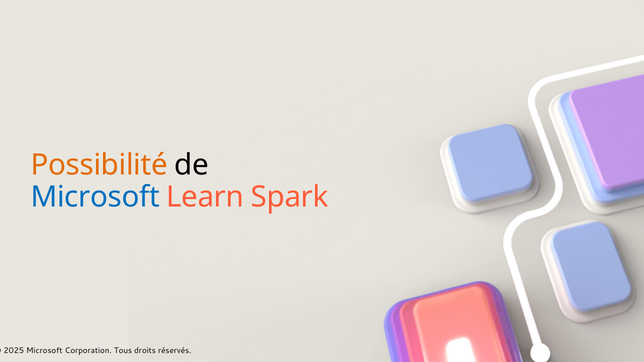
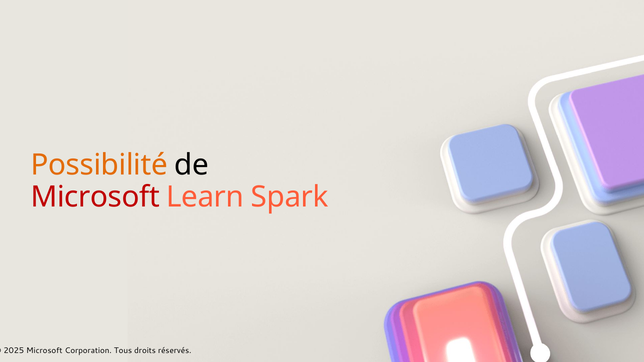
Microsoft colour: blue -> red (95, 197)
